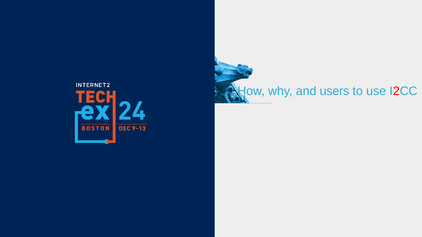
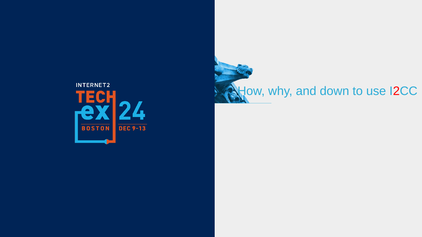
users: users -> down (334, 91)
